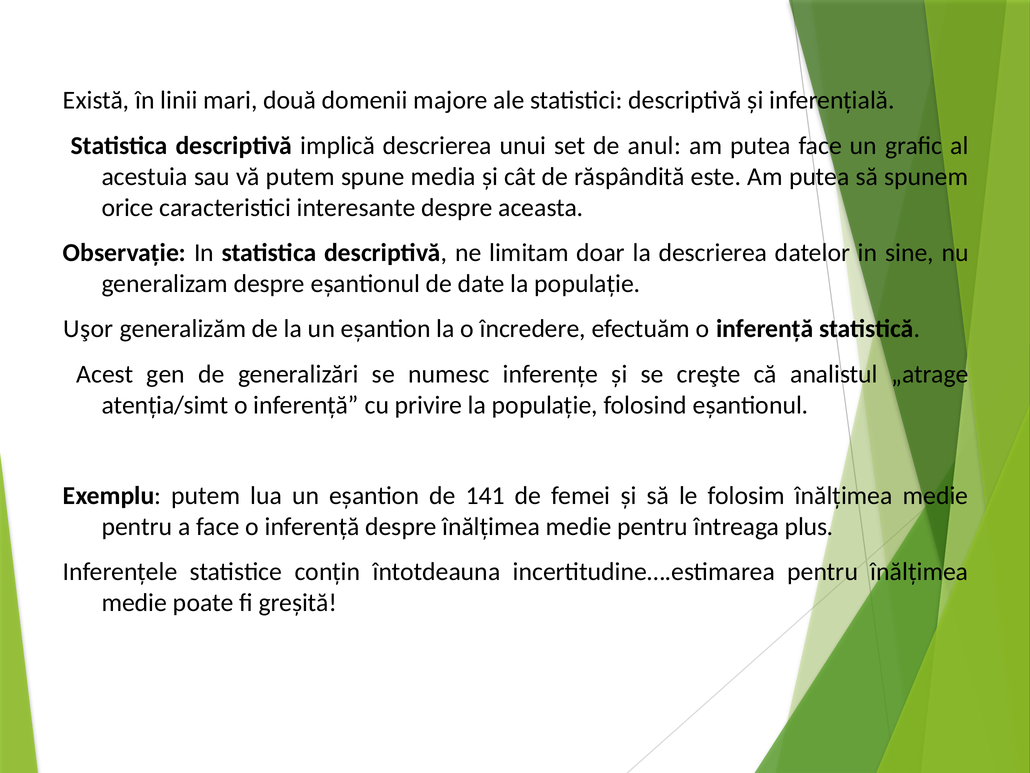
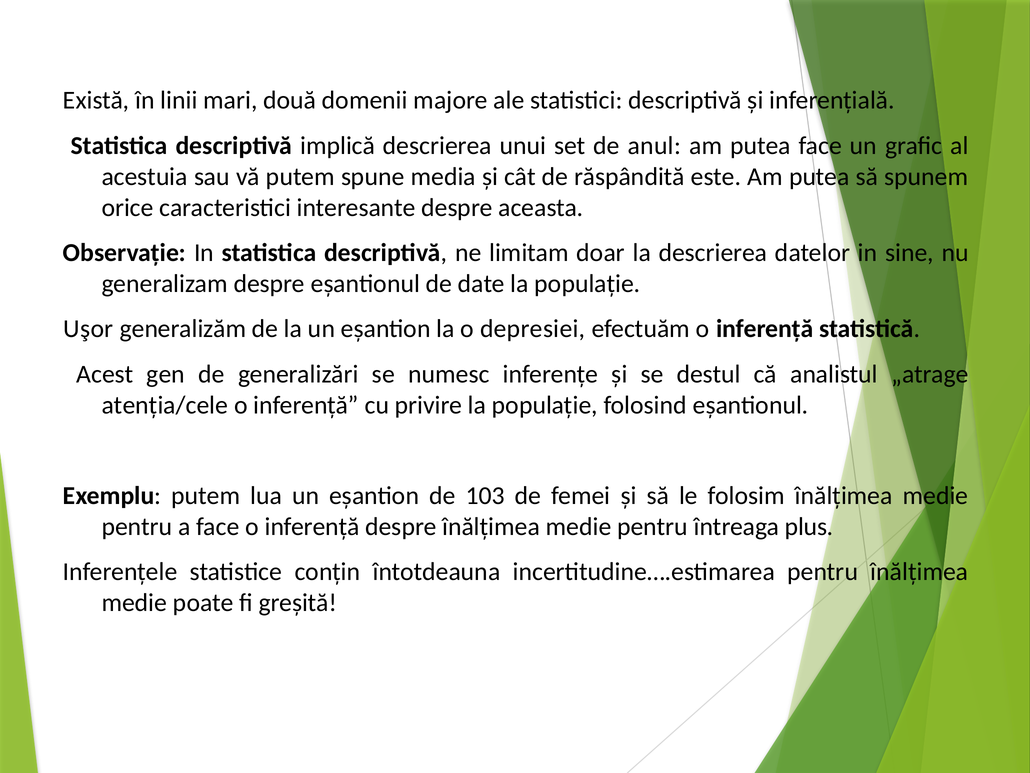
încredere: încredere -> depresiei (533, 329)
creşte: creşte -> destul (709, 374)
atenția/simt: atenția/simt -> atenția/cele (165, 405)
141: 141 -> 103 (485, 495)
